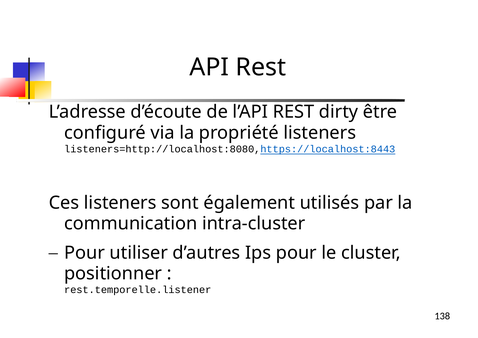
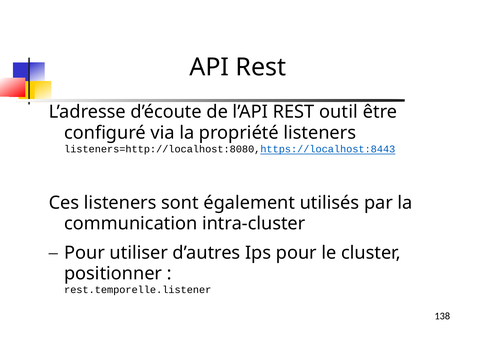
dirty: dirty -> outil (338, 112)
